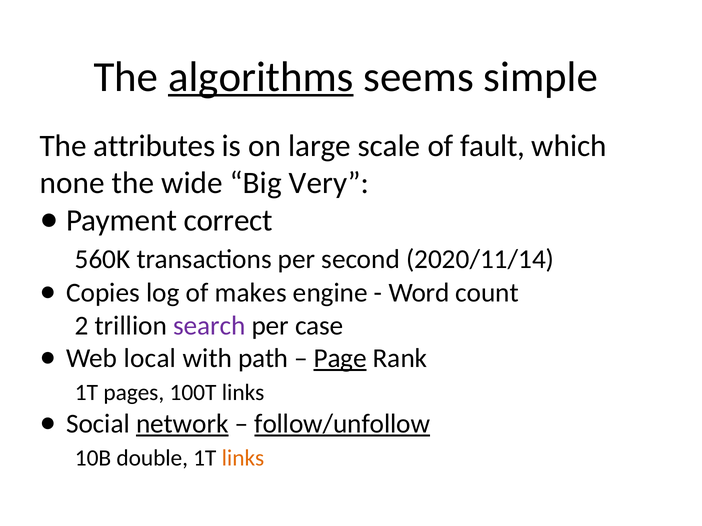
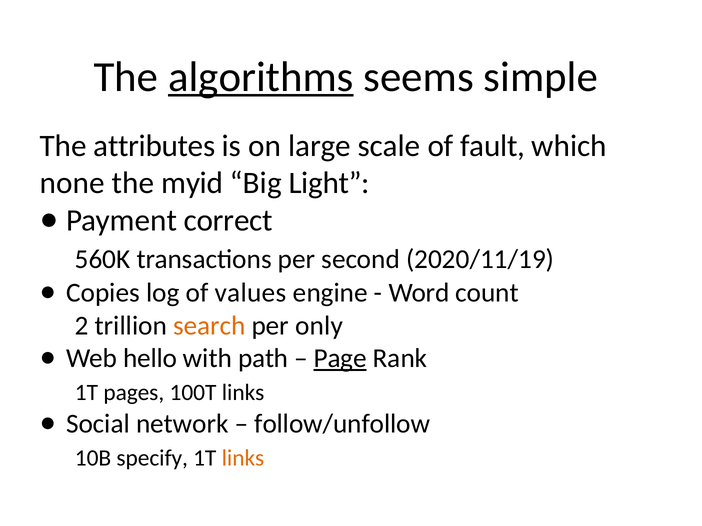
wide: wide -> myid (192, 183)
Very: Very -> Light (329, 183)
2020/11/14: 2020/11/14 -> 2020/11/19 (480, 260)
makes: makes -> values (251, 293)
search colour: purple -> orange (209, 326)
case: case -> only (319, 326)
local: local -> hello (150, 359)
network underline: present -> none (182, 424)
follow/unfollow underline: present -> none (342, 424)
double: double -> specify (152, 458)
